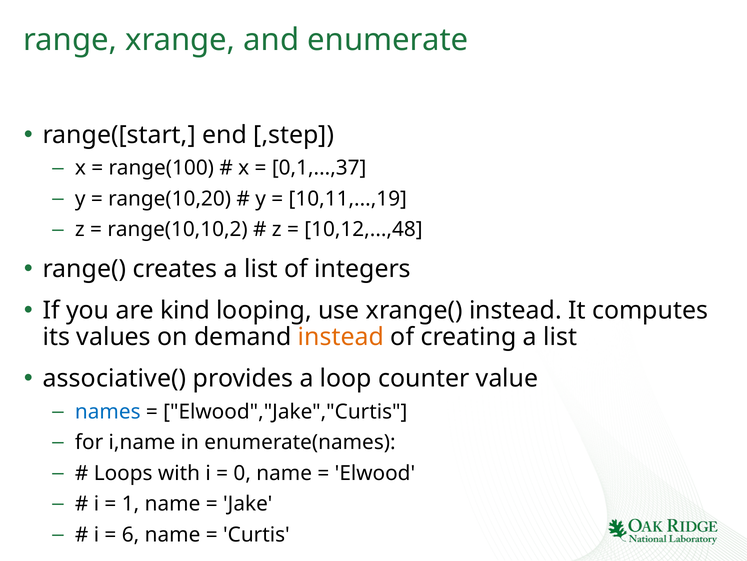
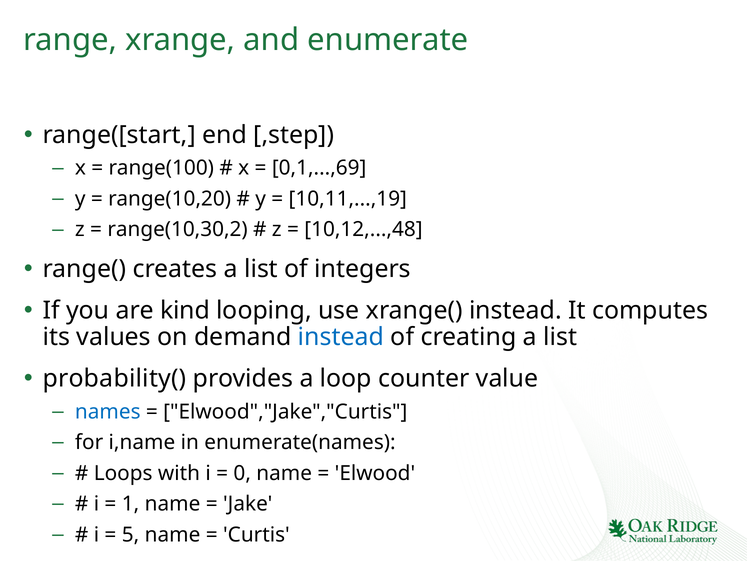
0,1,...,37: 0,1,...,37 -> 0,1,...,69 (319, 168)
range(10,10,2: range(10,10,2 -> range(10,30,2 (178, 229)
instead colour: orange -> blue (341, 337)
associative(: associative( -> probability( (114, 378)
6: 6 -> 5 (131, 534)
